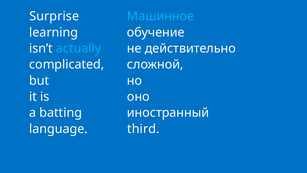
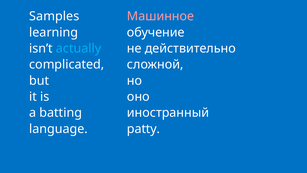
Surprise: Surprise -> Samples (54, 16)
Машинное colour: light blue -> pink (161, 16)
third: third -> patty (143, 129)
